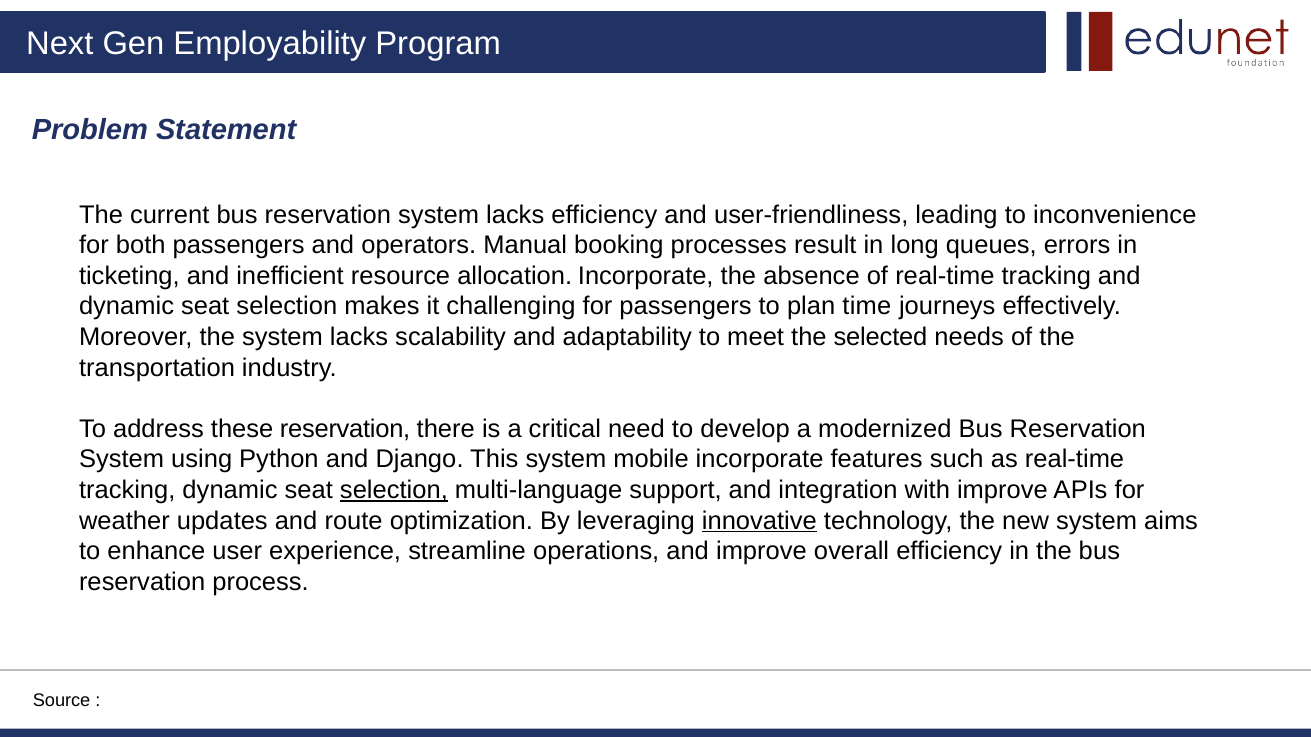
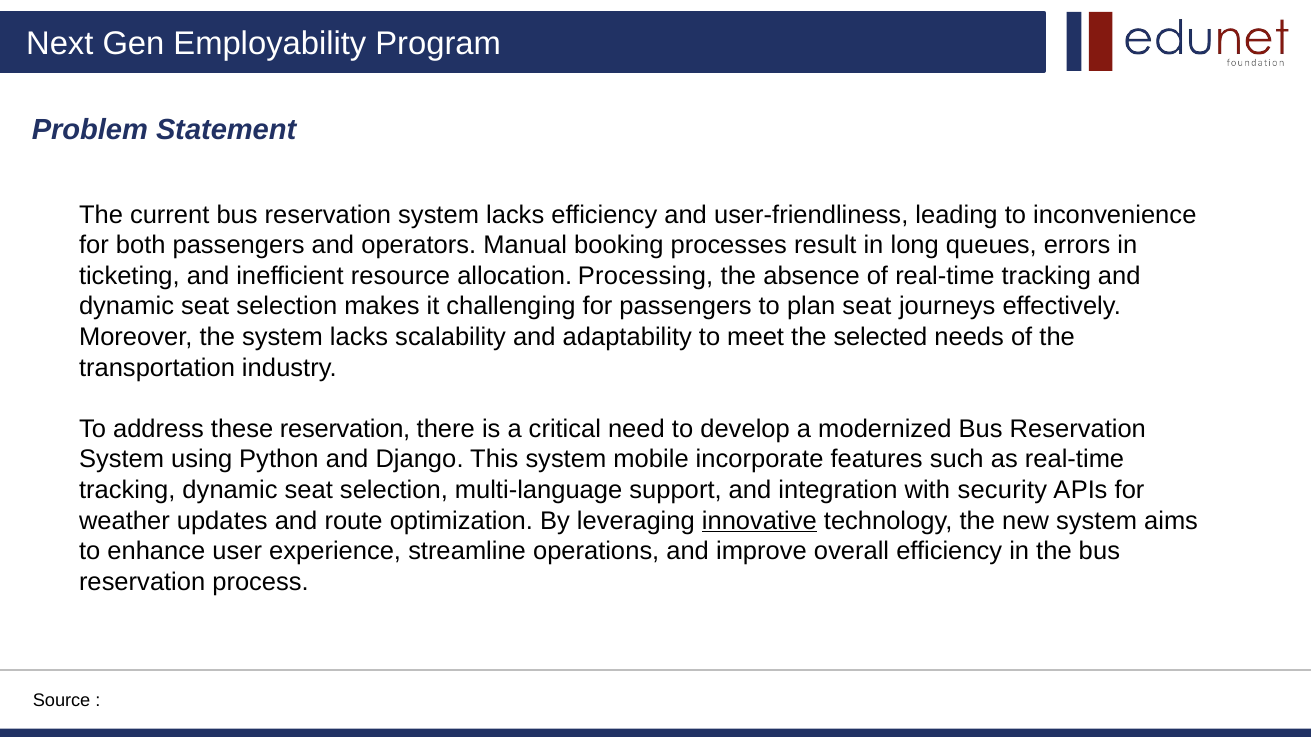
allocation Incorporate: Incorporate -> Processing (646, 276)
plan time: time -> seat (867, 307)
selection underline: present -> none (394, 490)
with improve: improve -> security (1002, 490)
